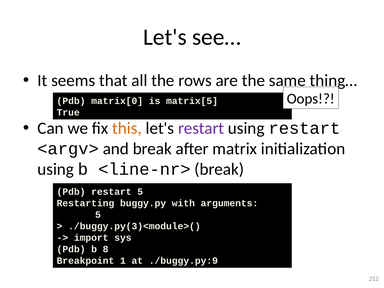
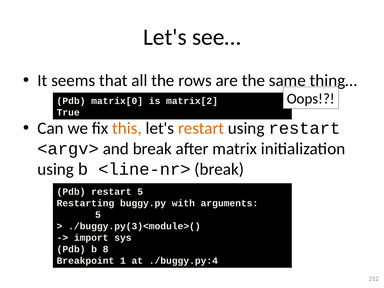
matrix[5: matrix[5 -> matrix[2 (192, 101)
restart colour: purple -> orange (201, 128)
./buggy.py:9: ./buggy.py:9 -> ./buggy.py:4 (183, 261)
